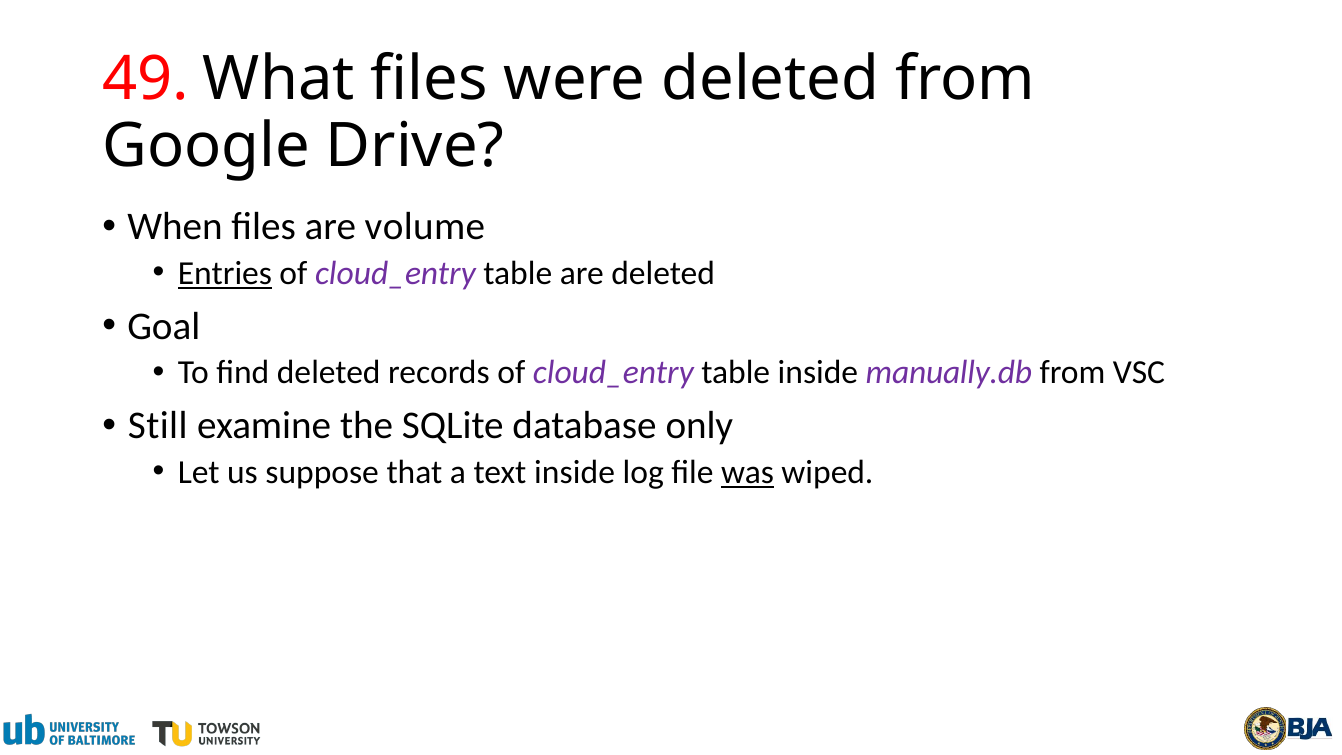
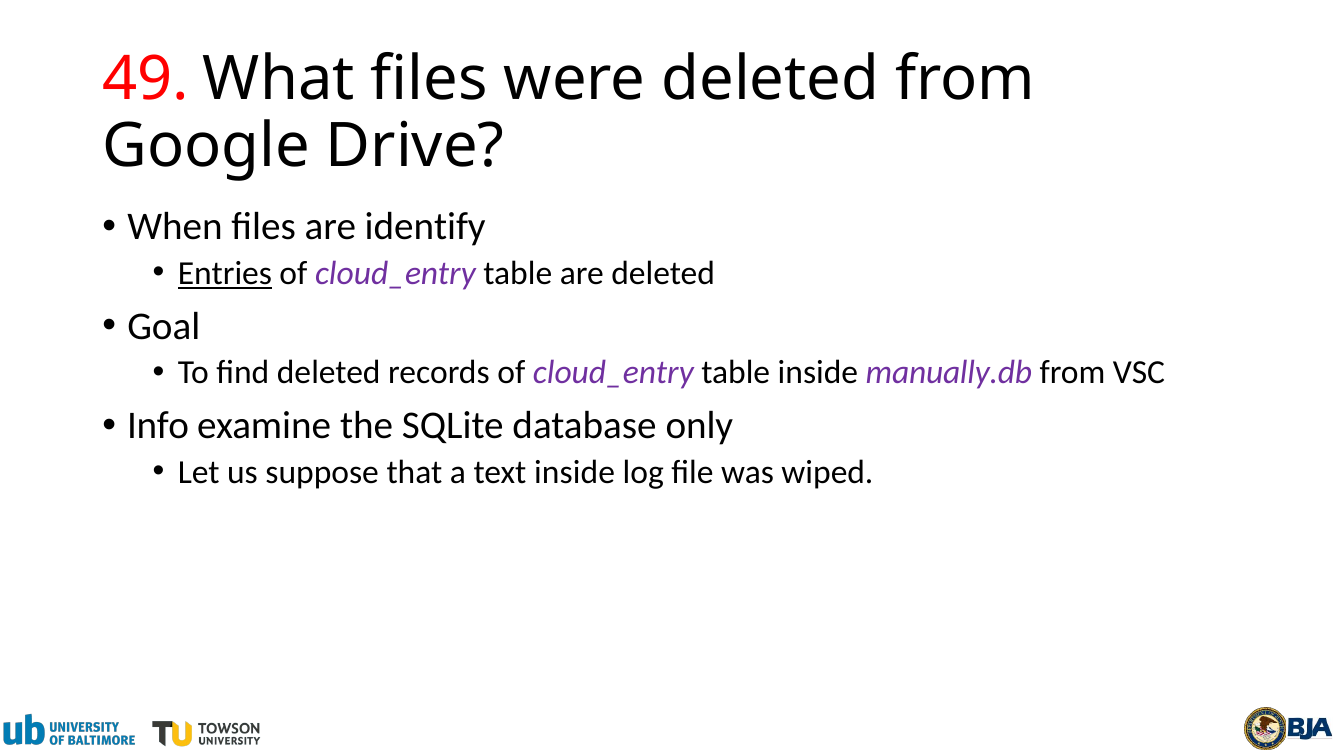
volume: volume -> identify (425, 227)
Still: Still -> Info (158, 426)
was underline: present -> none (748, 472)
